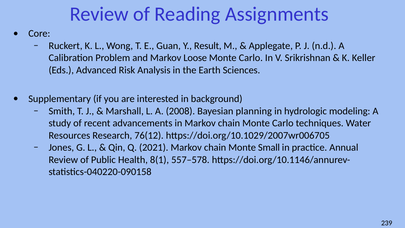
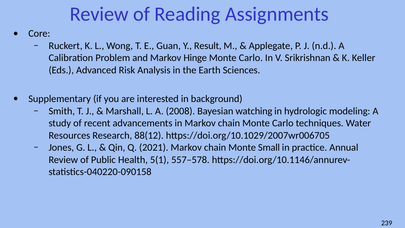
Loose: Loose -> Hinge (195, 58)
planning: planning -> watching (254, 111)
76(12: 76(12 -> 88(12 (149, 135)
8(1: 8(1 -> 5(1 (159, 160)
